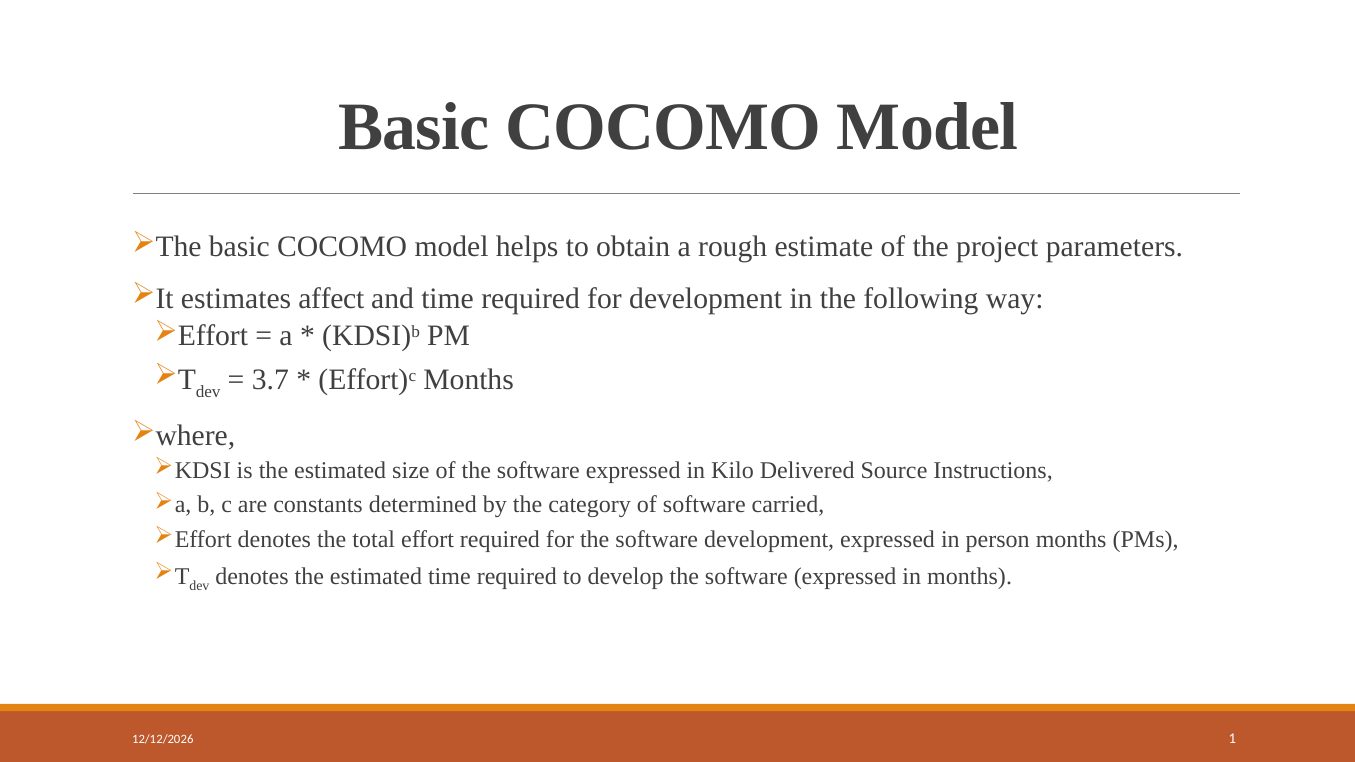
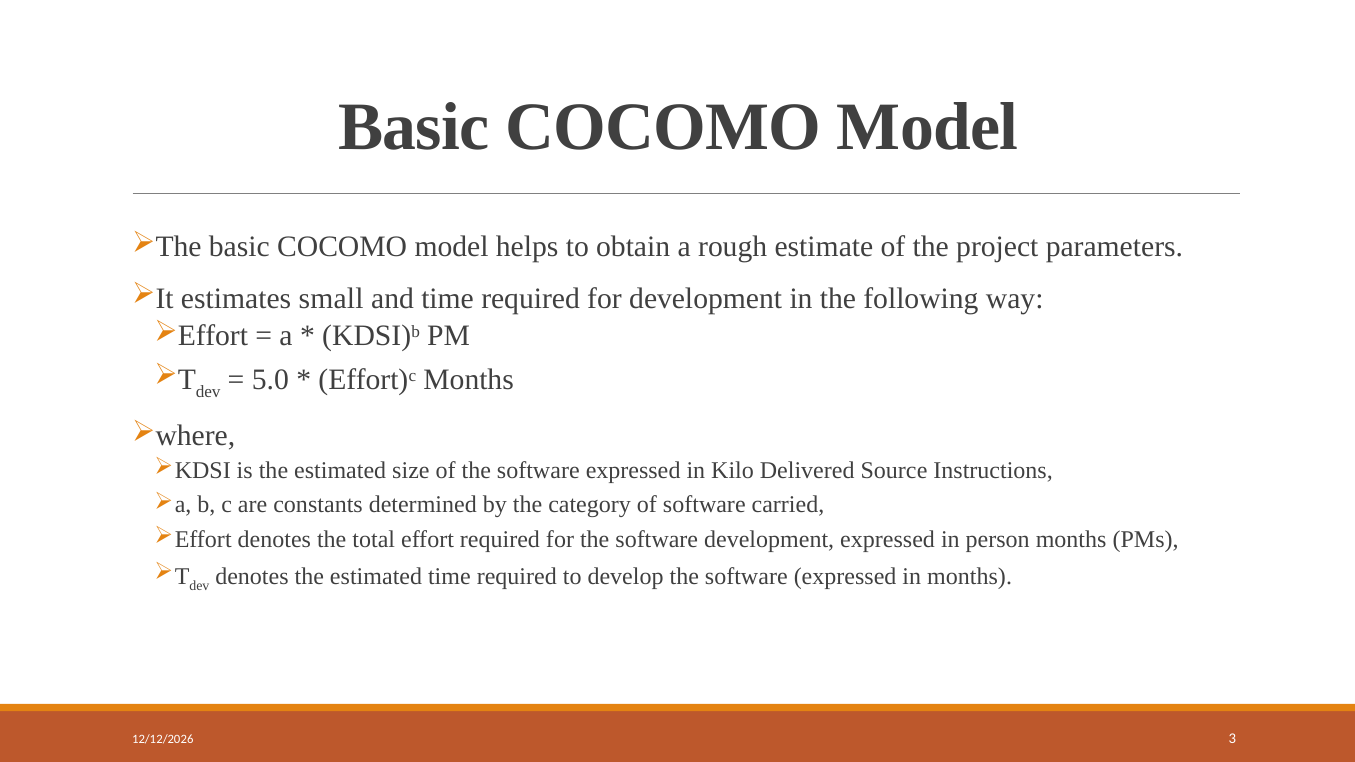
affect: affect -> small (331, 299)
3.7: 3.7 -> 5.0 (270, 380)
1: 1 -> 3 (1232, 739)
